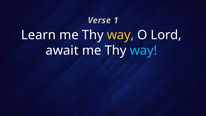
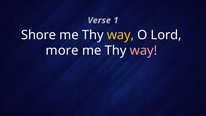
Learn: Learn -> Shore (39, 35)
await: await -> more (62, 50)
way colour: light blue -> pink (143, 50)
